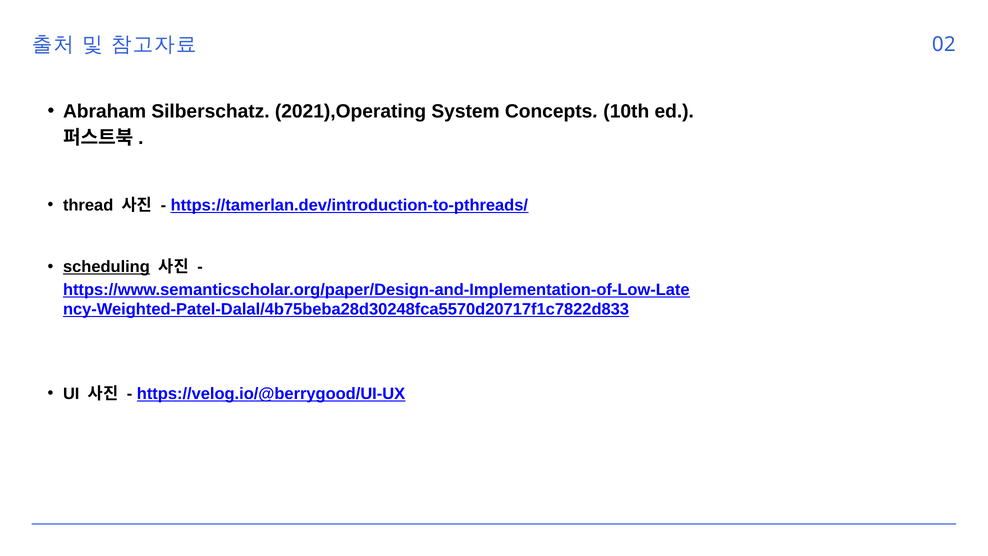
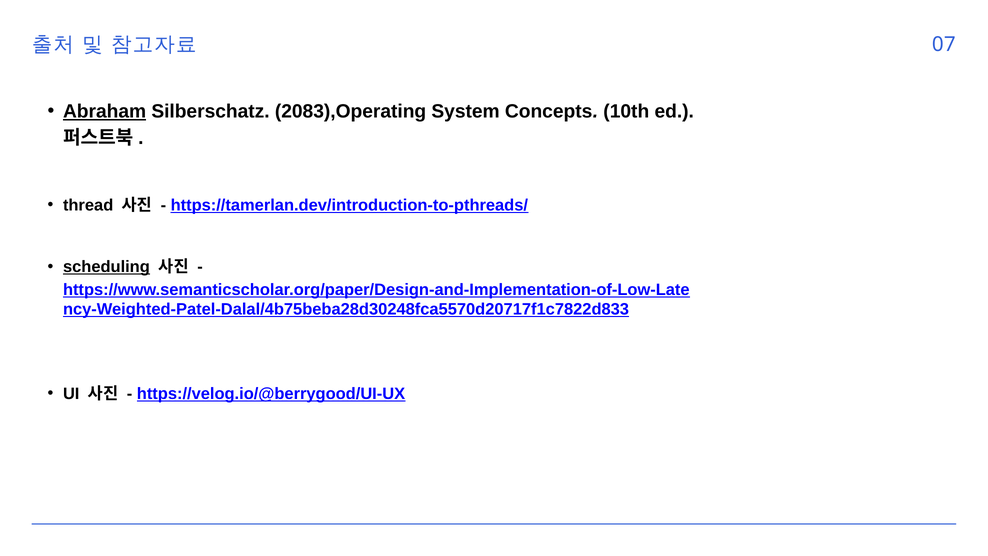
02: 02 -> 07 (944, 44)
Abraham underline: none -> present (105, 111)
2021),Operating: 2021),Operating -> 2083),Operating (351, 111)
